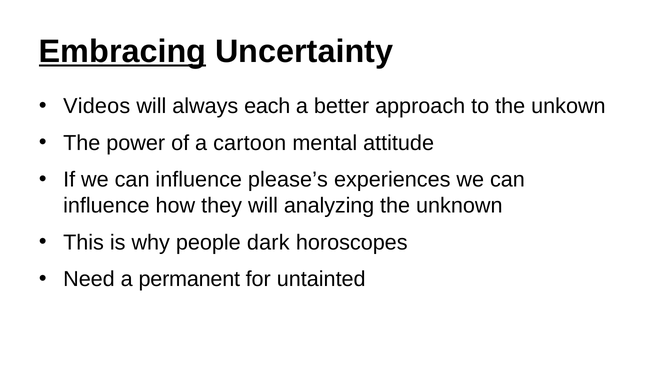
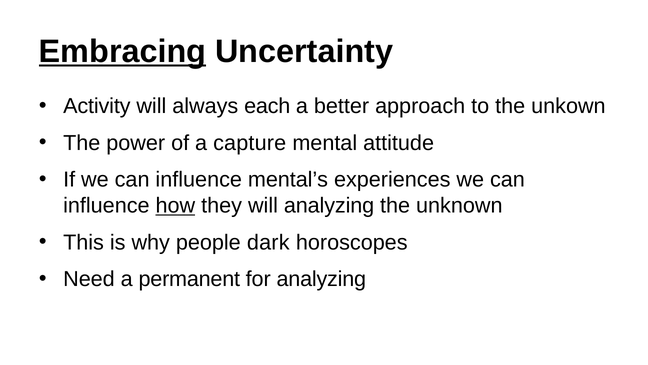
Videos: Videos -> Activity (97, 106)
cartoon: cartoon -> capture (250, 143)
please’s: please’s -> mental’s (288, 179)
how underline: none -> present (175, 205)
for untainted: untainted -> analyzing (321, 279)
